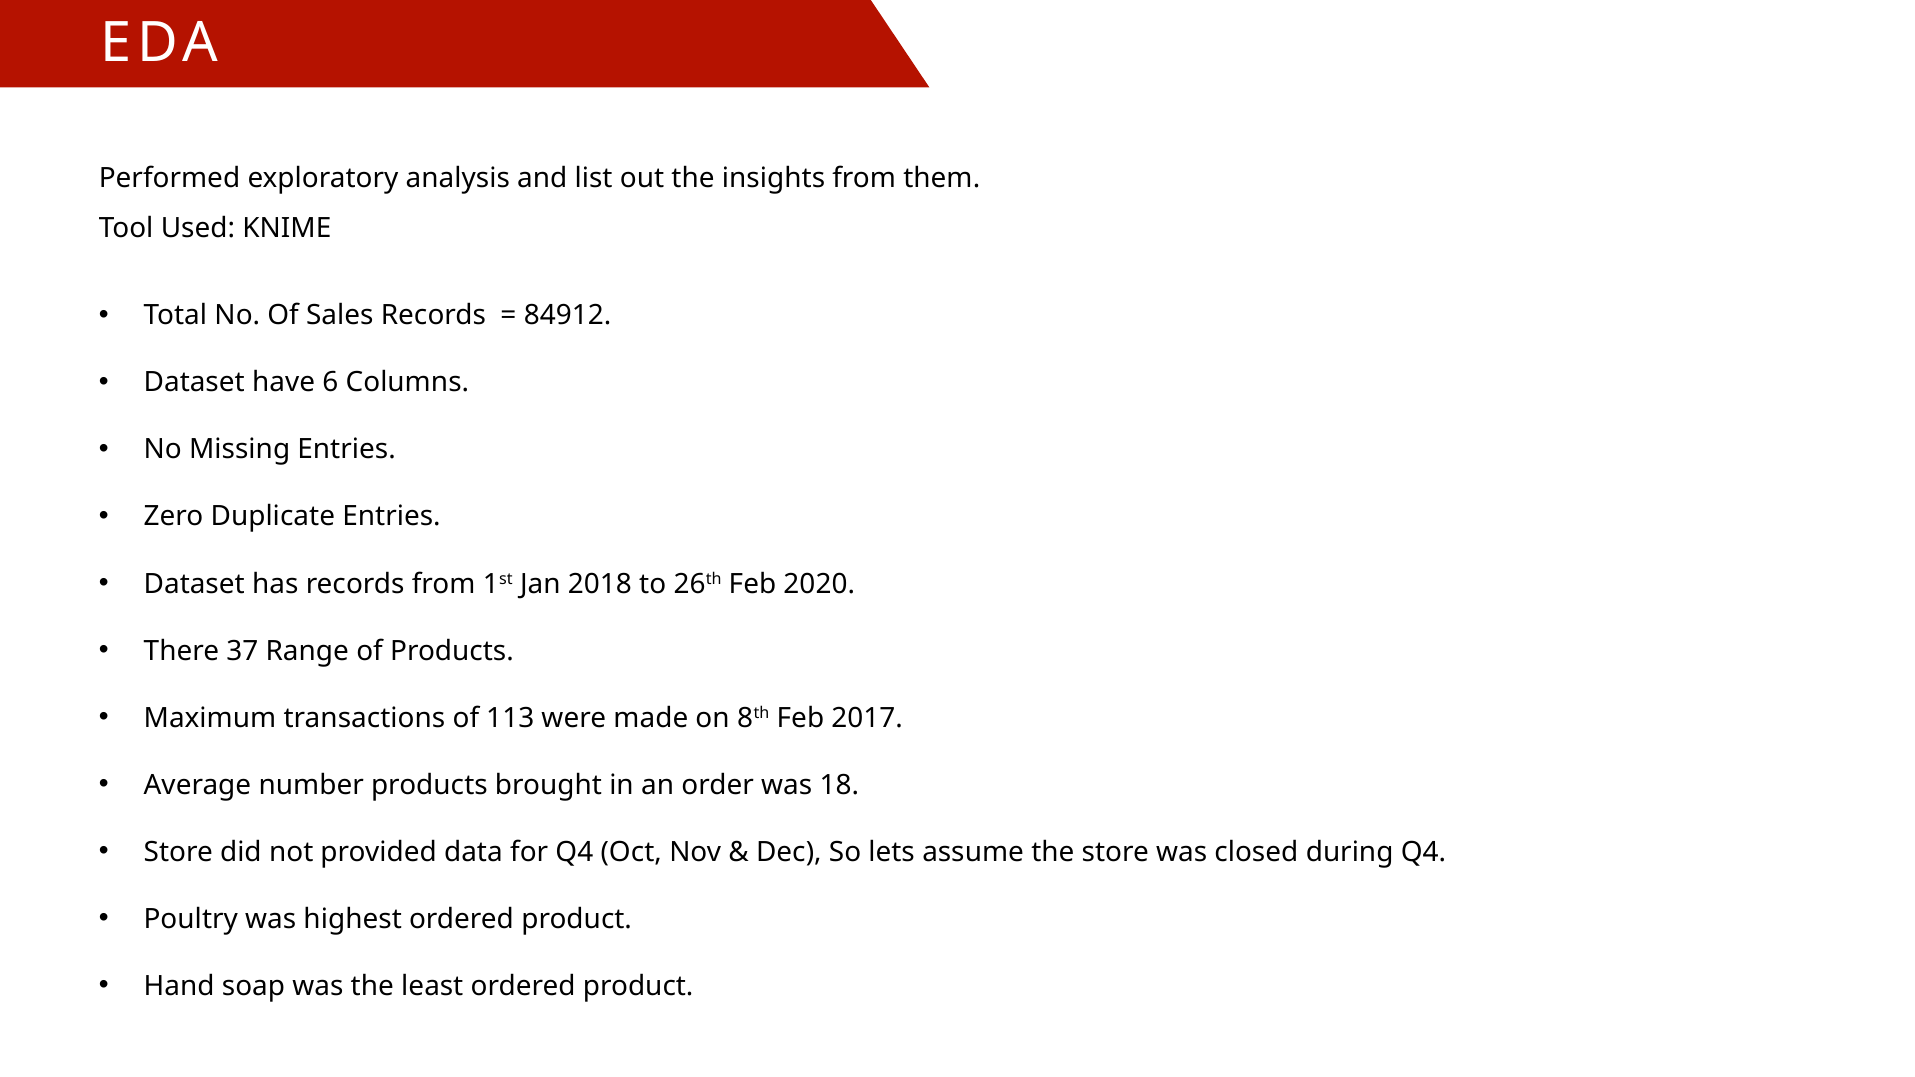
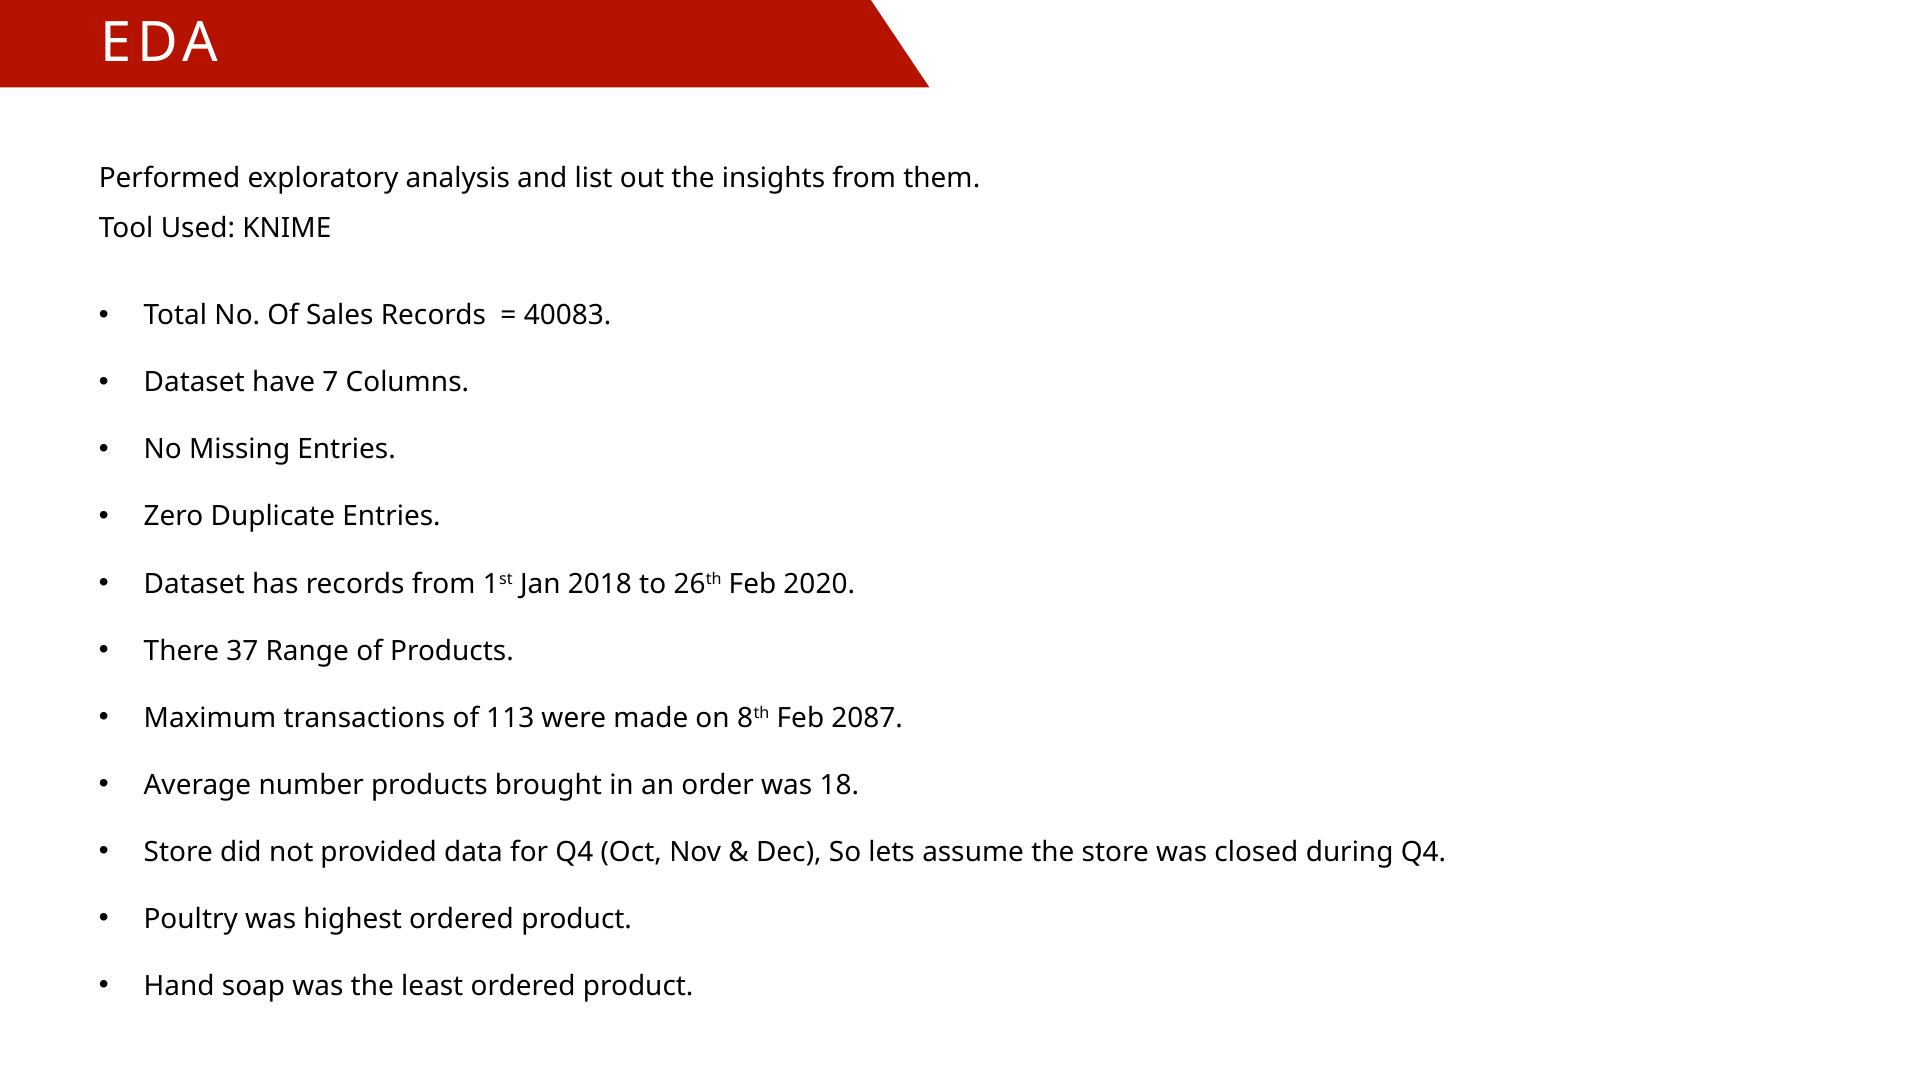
84912: 84912 -> 40083 (568, 316)
6: 6 -> 7 (330, 383)
2017: 2017 -> 2087 (867, 718)
